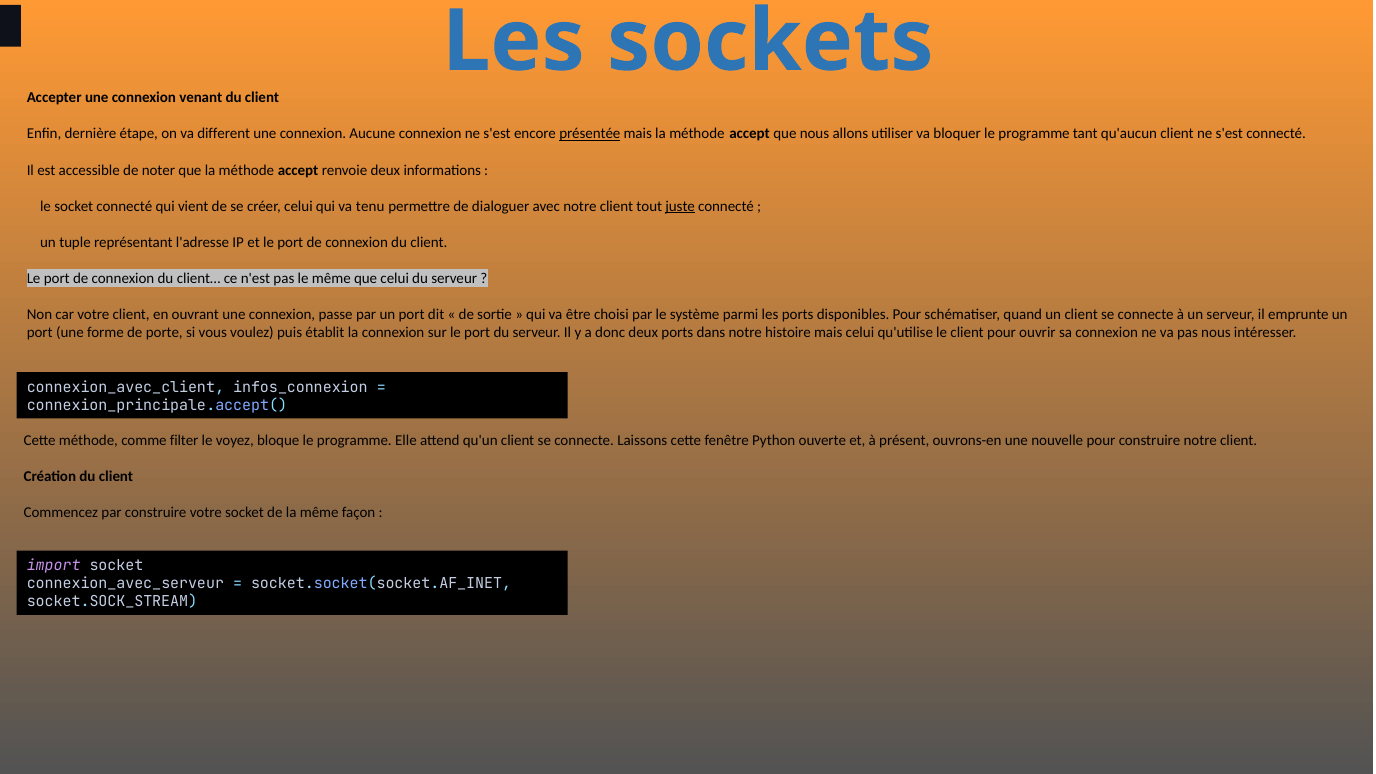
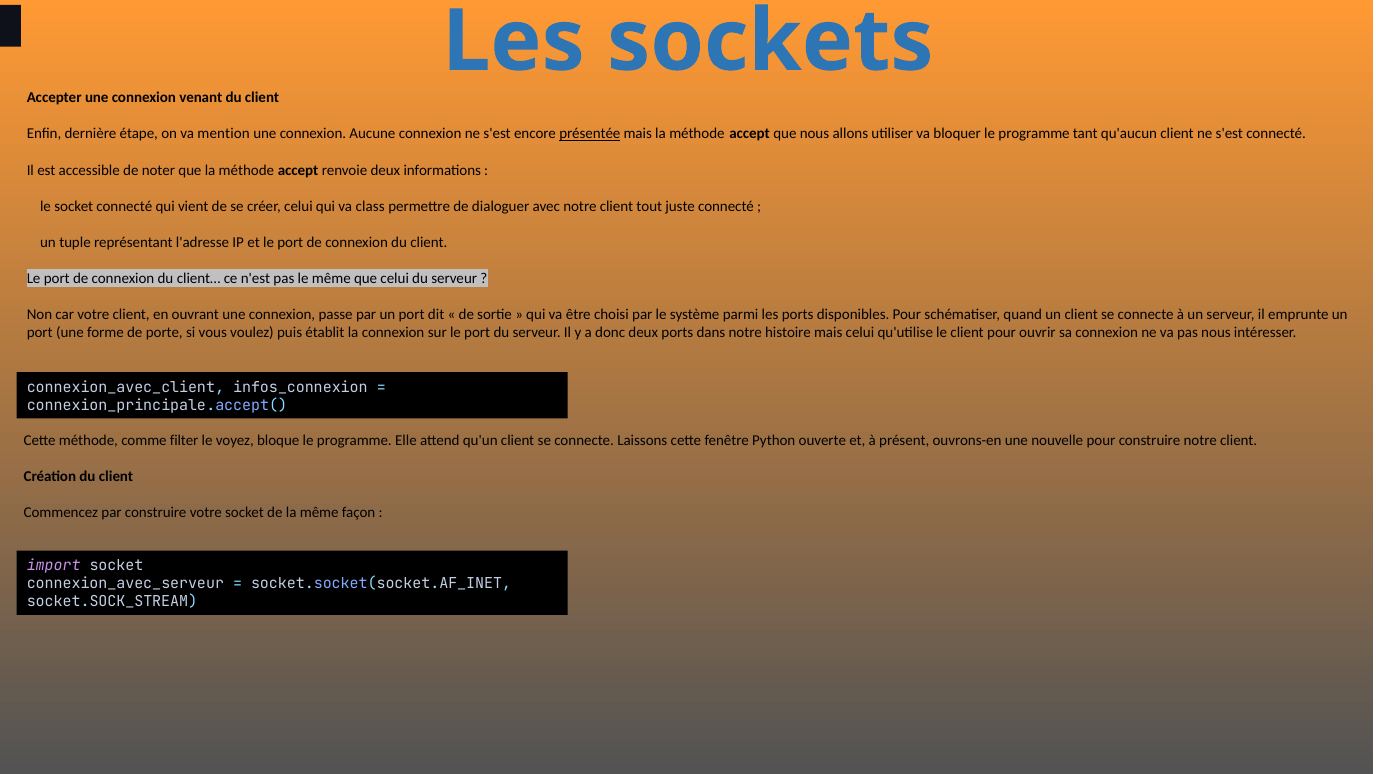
different: different -> mention (224, 134)
tenu: tenu -> class (370, 206)
juste underline: present -> none (680, 206)
